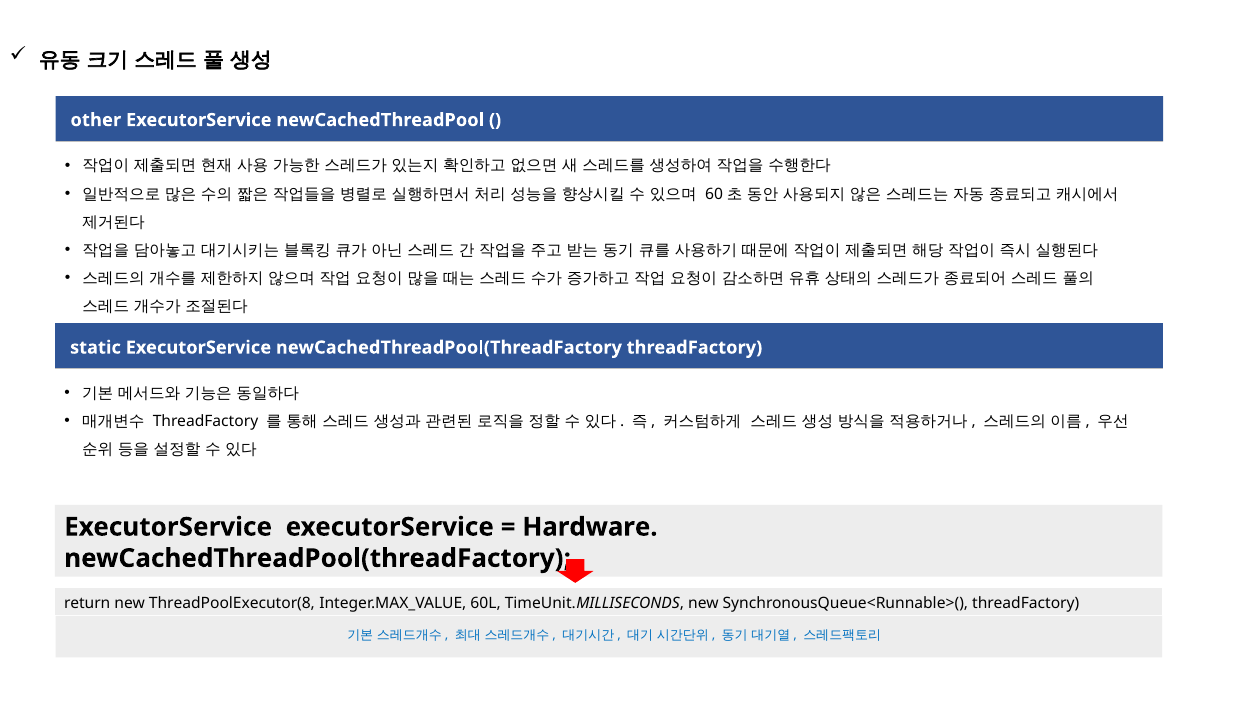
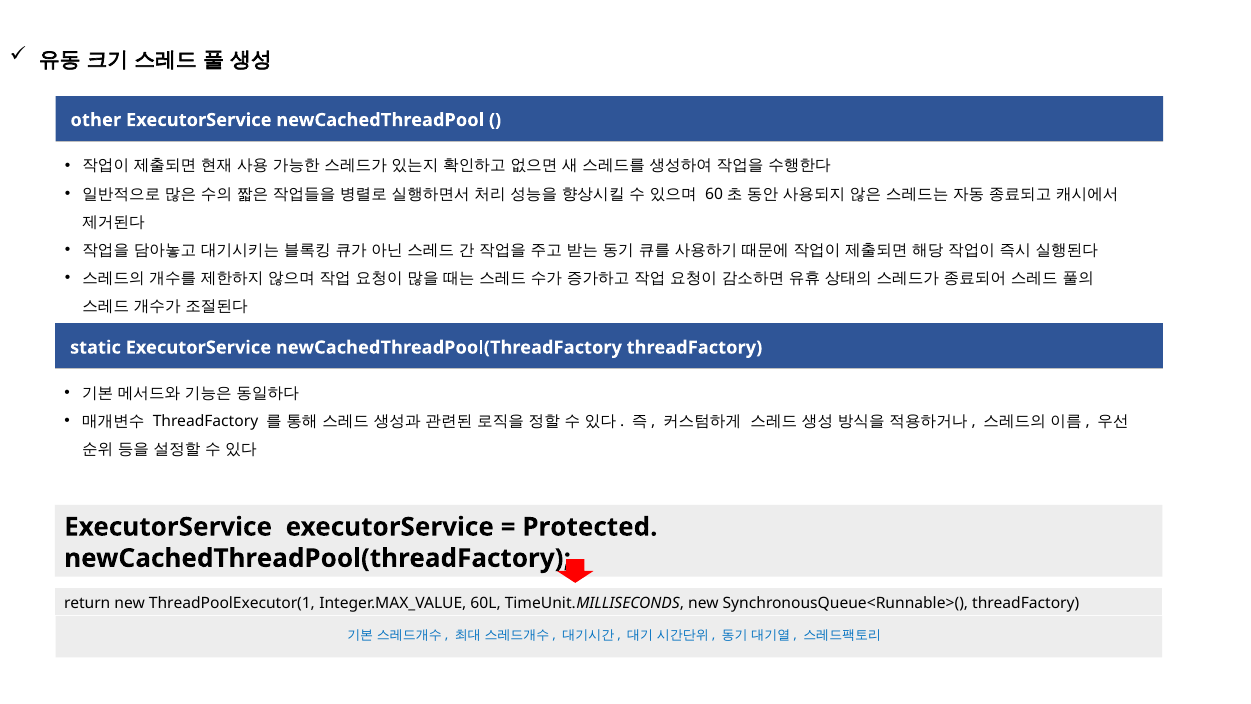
Hardware: Hardware -> Protected (590, 527)
ThreadPoolExecutor(8: ThreadPoolExecutor(8 -> ThreadPoolExecutor(1 (232, 603)
